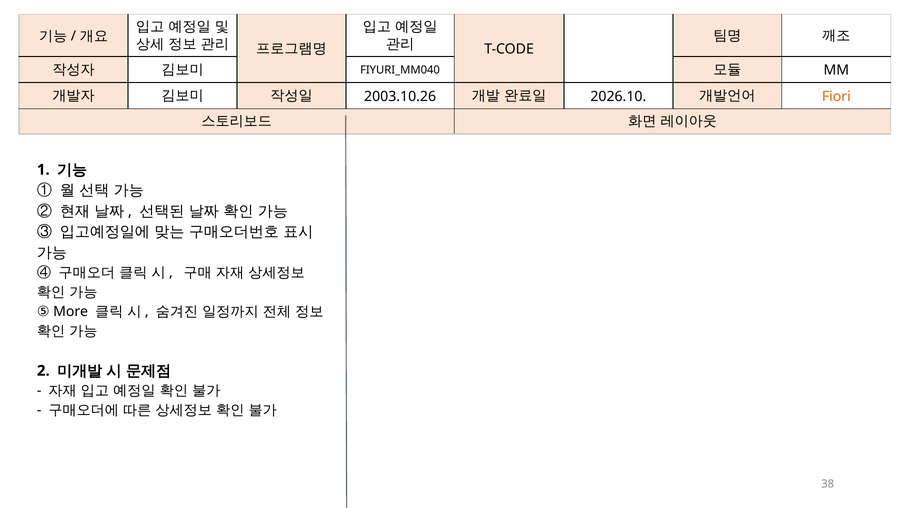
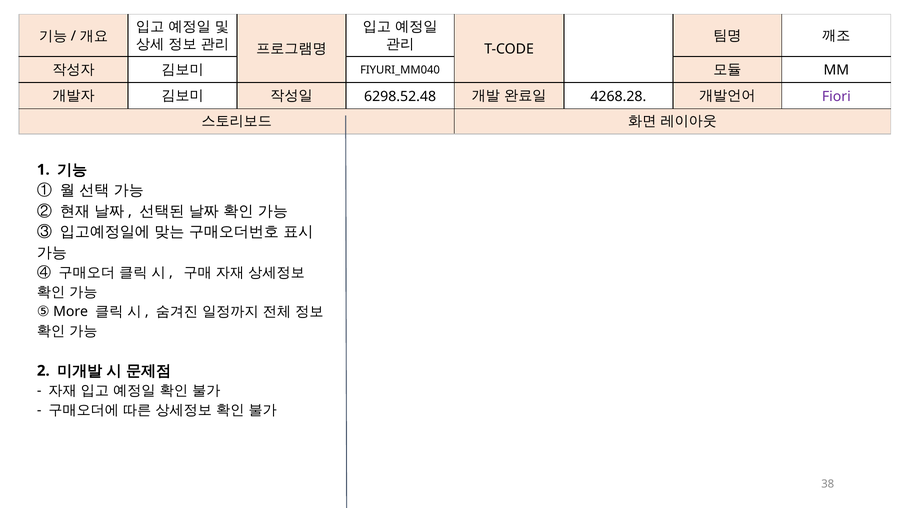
2003.10.26: 2003.10.26 -> 6298.52.48 (400, 96)
2026.10: 2026.10 -> 4268.28 (618, 96)
Fiori colour: orange -> purple (836, 96)
